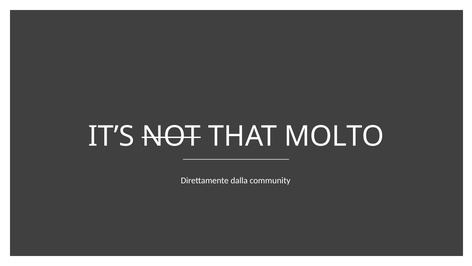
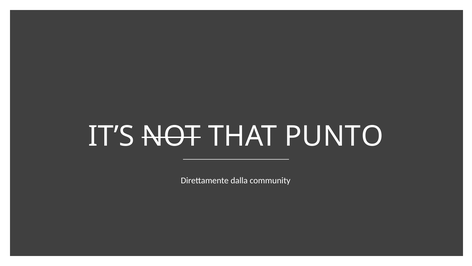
MOLTO: MOLTO -> PUNTO (334, 136)
